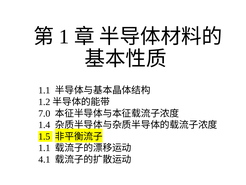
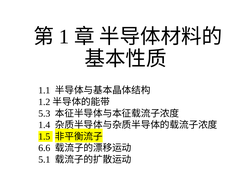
7.0: 7.0 -> 5.3 (44, 113)
1.1: 1.1 -> 6.6 (44, 148)
4.1: 4.1 -> 5.1 (44, 159)
